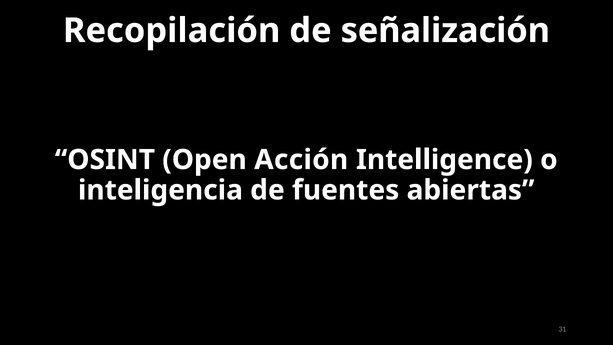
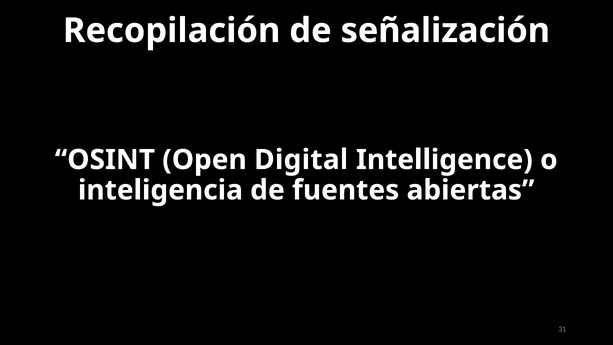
Acción: Acción -> Digital (301, 160)
